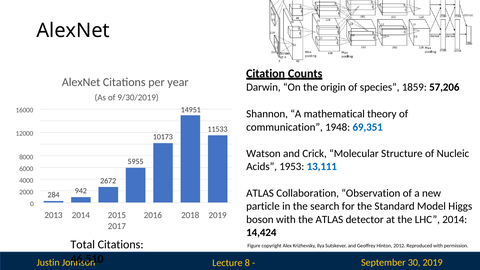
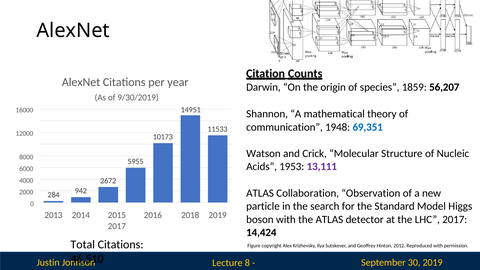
57,206: 57,206 -> 56,207 (444, 87)
13,111 colour: blue -> purple (322, 167)
LHC 2014: 2014 -> 2017 (455, 219)
